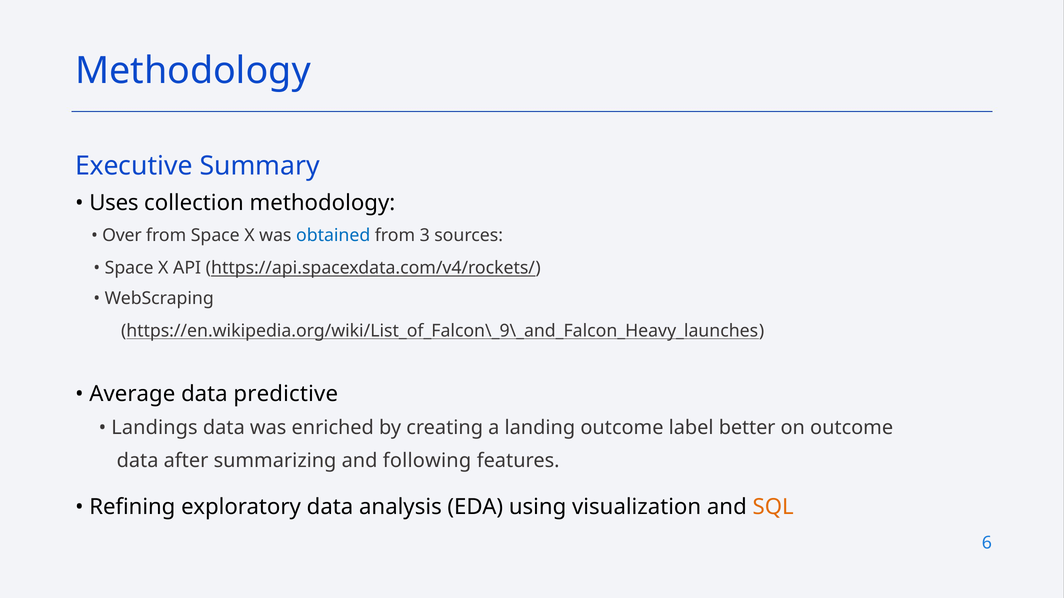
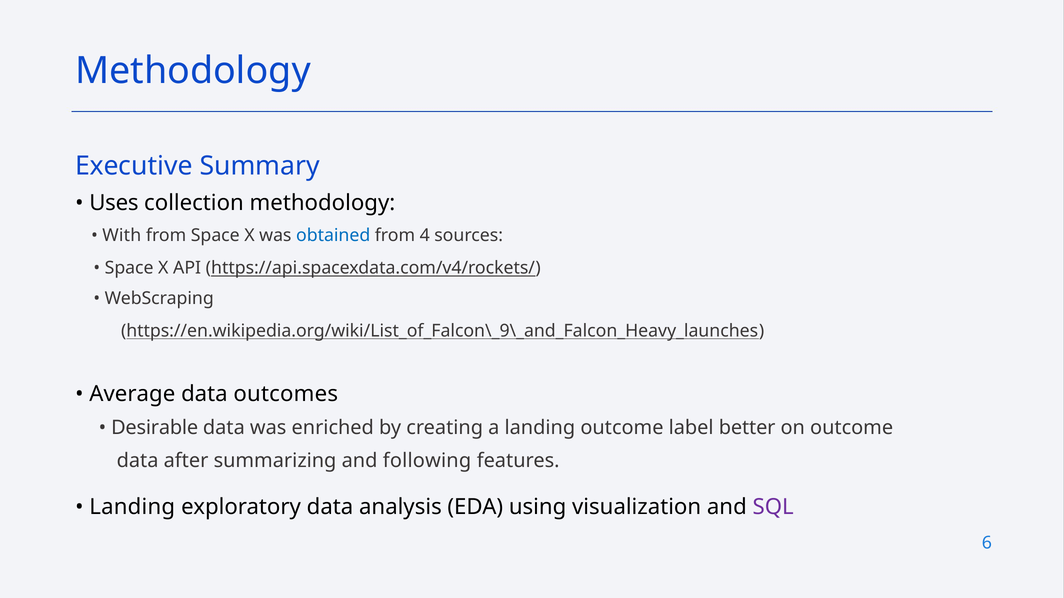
Over: Over -> With (122, 236)
3: 3 -> 4 (425, 236)
predictive: predictive -> outcomes (286, 394)
Landings: Landings -> Desirable (155, 428)
Refining: Refining -> Landing (132, 507)
SQL colour: orange -> purple (773, 507)
